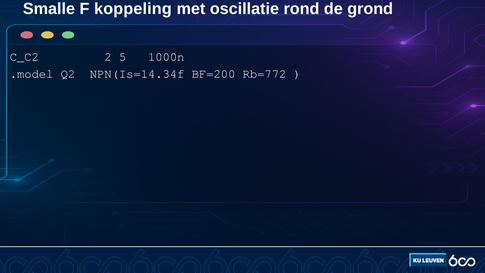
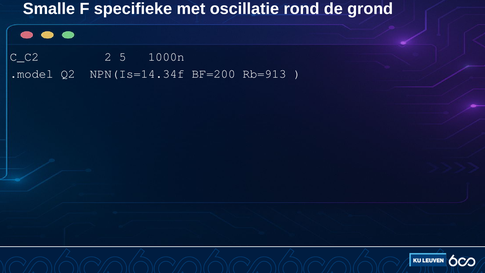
koppeling: koppeling -> specifieke (133, 9)
Rb=772: Rb=772 -> Rb=913 (264, 74)
